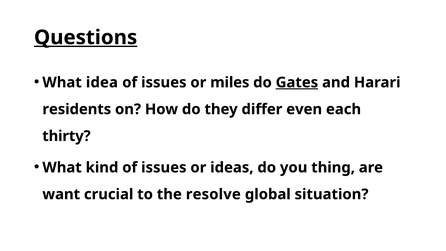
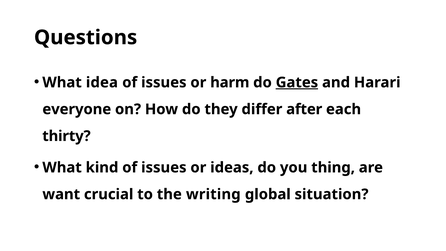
Questions underline: present -> none (86, 37)
miles: miles -> harm (230, 82)
residents: residents -> everyone (77, 109)
even: even -> after (304, 109)
resolve: resolve -> writing (213, 194)
